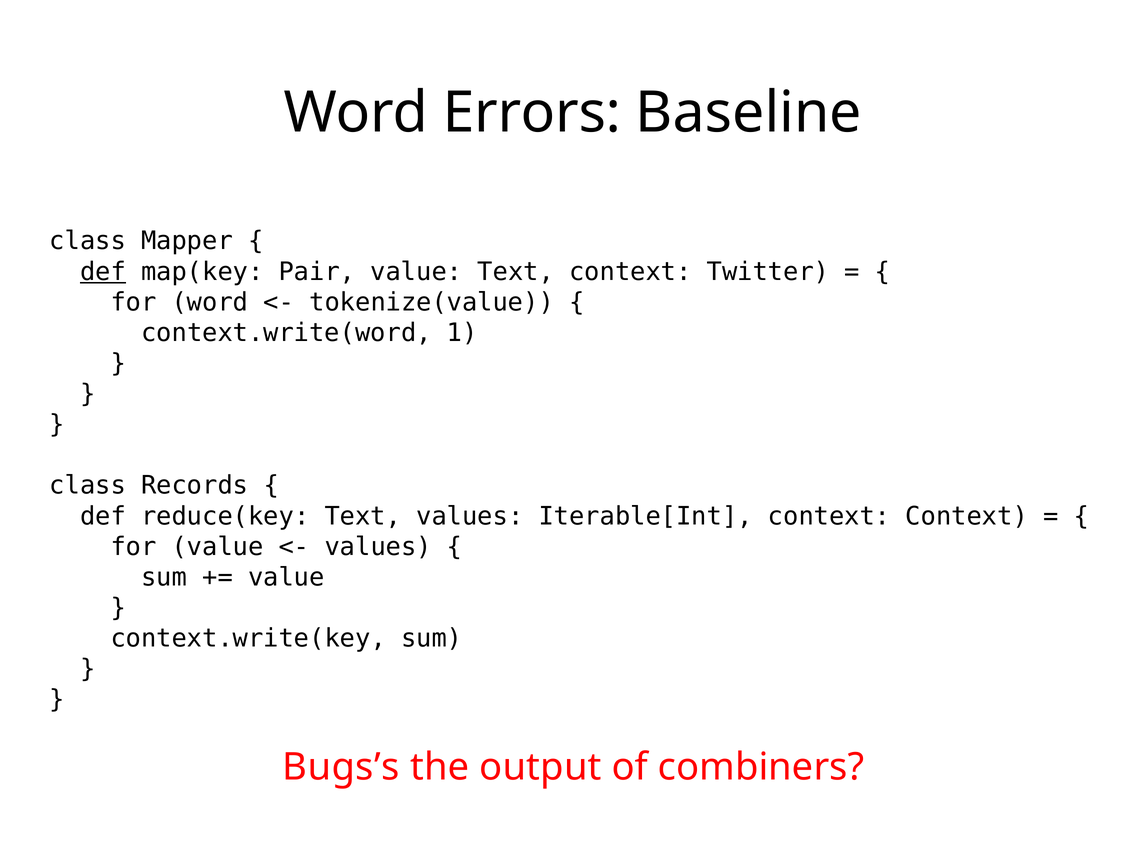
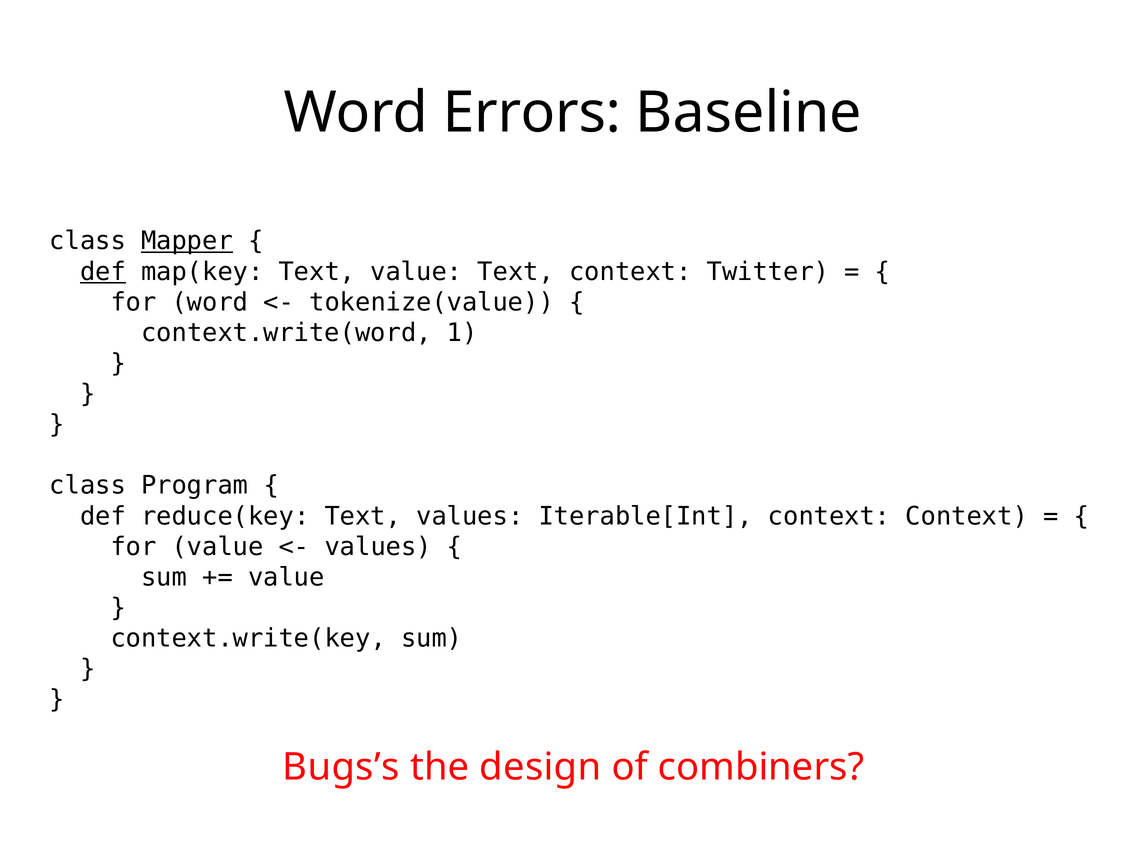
Mapper underline: none -> present (187, 241)
map(key Pair: Pair -> Text (317, 271)
Records: Records -> Program (195, 485)
output: output -> design (540, 767)
